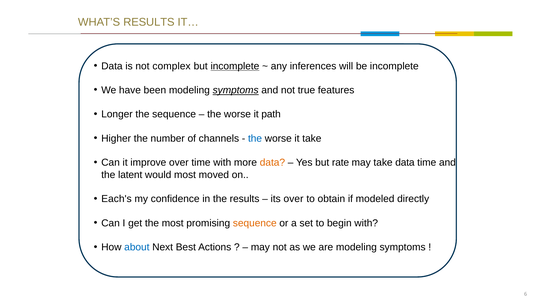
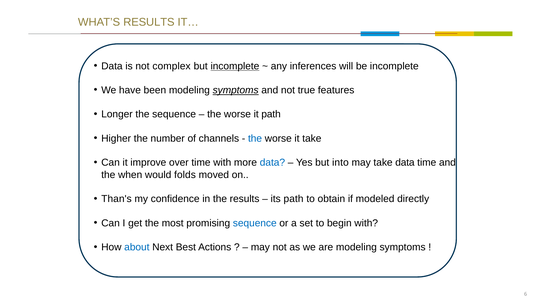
data colour: orange -> blue (272, 163)
rate: rate -> into (340, 163)
latent: latent -> when (130, 175)
would most: most -> folds (185, 175)
Each's: Each's -> Than's (116, 199)
its over: over -> path (294, 199)
sequence colour: orange -> blue (255, 224)
